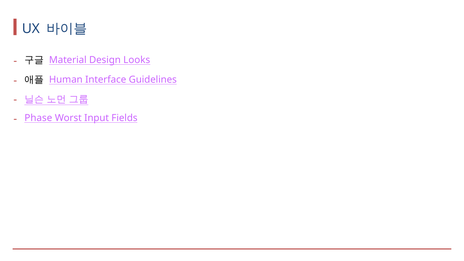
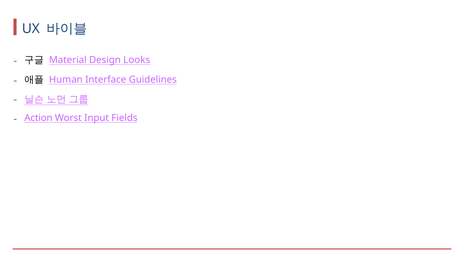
Phase: Phase -> Action (38, 118)
